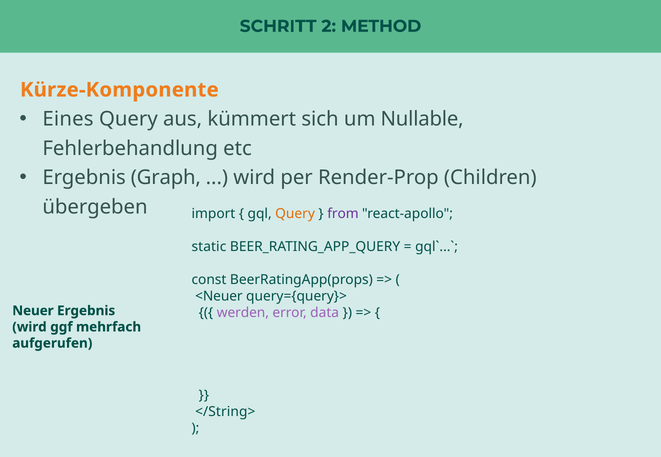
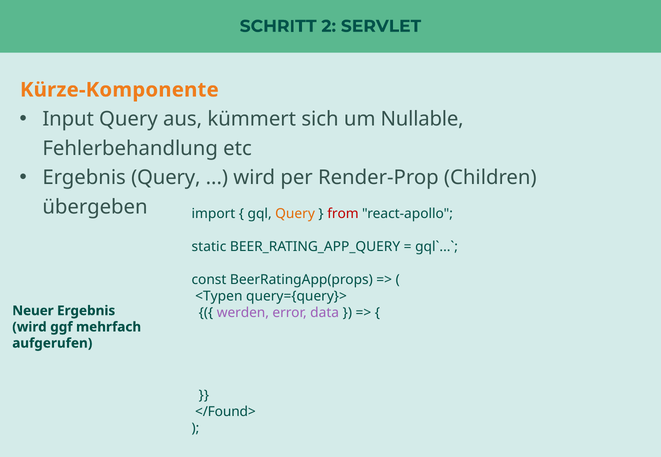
METHOD: METHOD -> SERVLET (381, 26)
Eines: Eines -> Input (68, 119)
Ergebnis Graph: Graph -> Query (166, 178)
from colour: purple -> red (343, 214)
<Neuer: <Neuer -> <Typen (219, 297)
</String>: </String> -> </Found> (225, 412)
